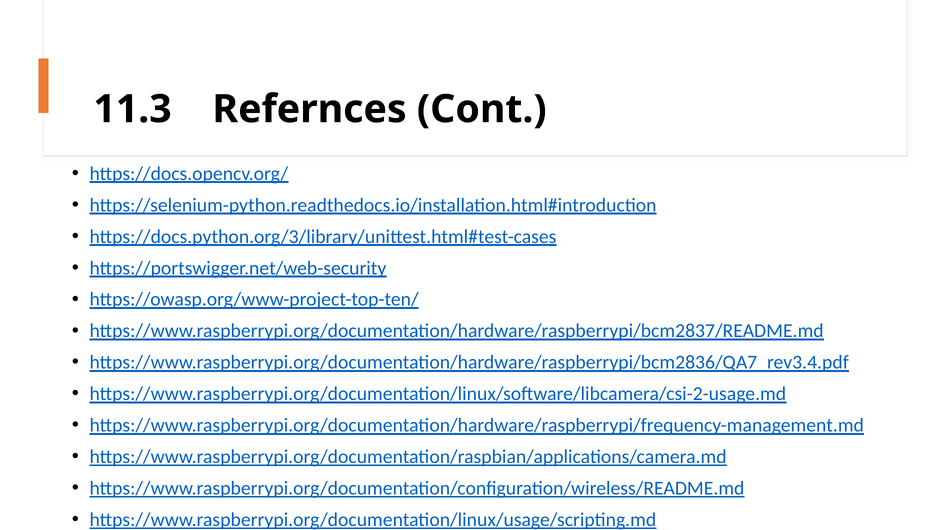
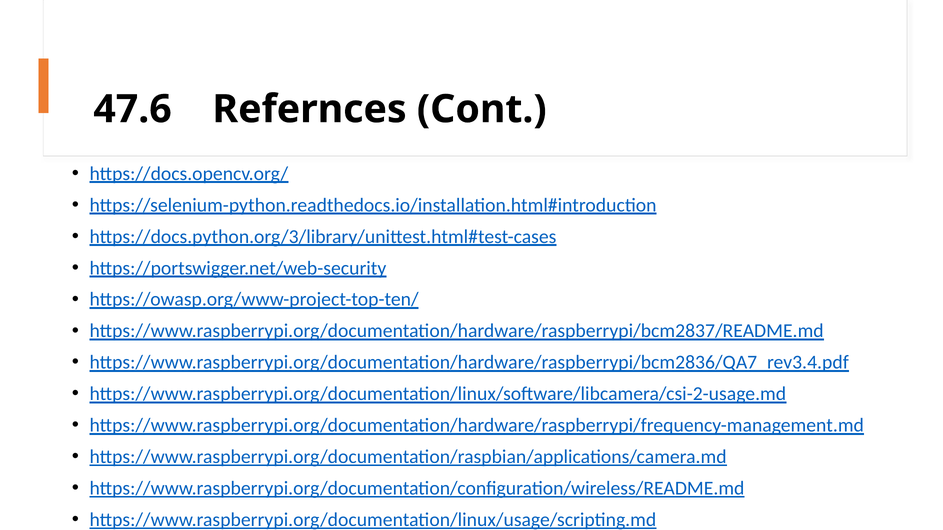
11.3: 11.3 -> 47.6 (133, 109)
